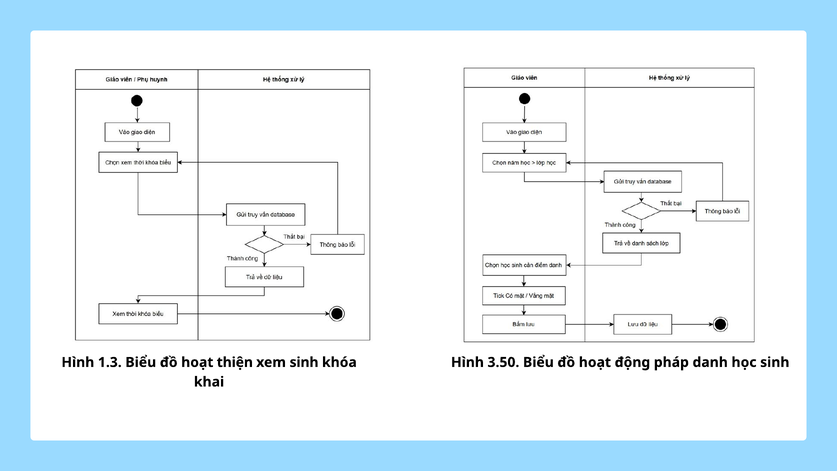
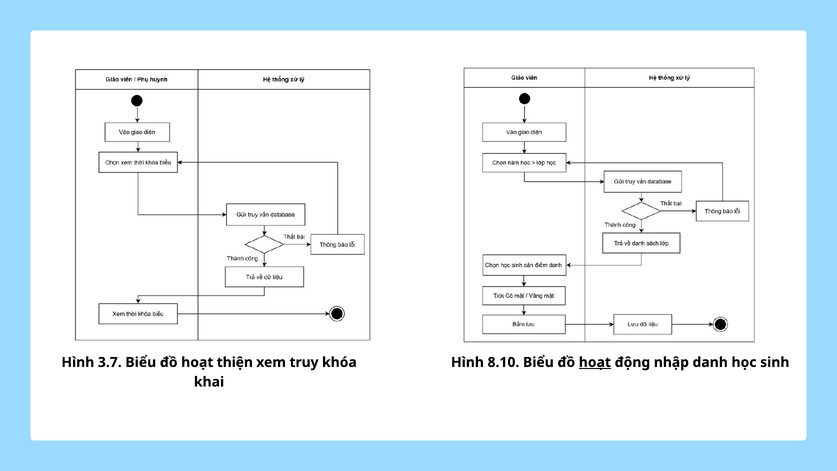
1.3: 1.3 -> 3.7 (110, 362)
xem sinh: sinh -> truy (304, 362)
3.50: 3.50 -> 8.10 (503, 362)
hoạt underline: none -> present (595, 362)
pháp: pháp -> nhập (671, 362)
